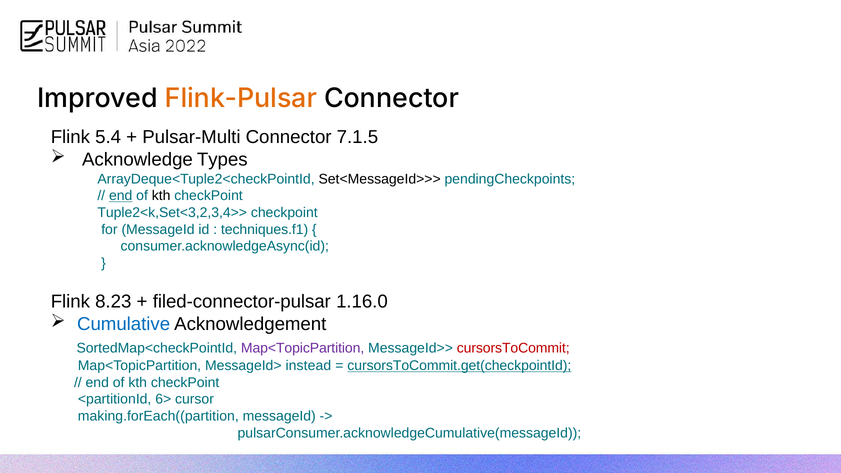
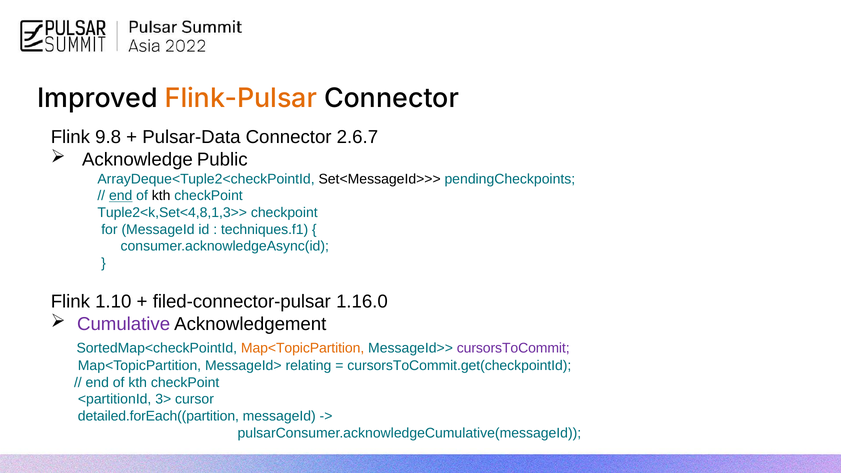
5.4: 5.4 -> 9.8 (108, 137)
Pulsar-Multi: Pulsar-Multi -> Pulsar-Data (191, 137)
7.1.5: 7.1.5 -> 2.6.7 (357, 137)
Types: Types -> Public (222, 160)
Tuple2<k,Set<3,2,3,4>>: Tuple2<k,Set<3,2,3,4>> -> Tuple2<k,Set<4,8,1,3>> (172, 213)
8.23: 8.23 -> 1.10 (113, 302)
Cumulative colour: blue -> purple (124, 324)
Map<TopicPartition colour: purple -> orange (303, 348)
cursorsToCommit colour: red -> purple (513, 348)
instead: instead -> relating (308, 366)
cursorsToCommit.get(checkpointId underline: present -> none (459, 366)
6>: 6> -> 3> (163, 399)
making.forEach((partition: making.forEach((partition -> detailed.forEach((partition (158, 416)
